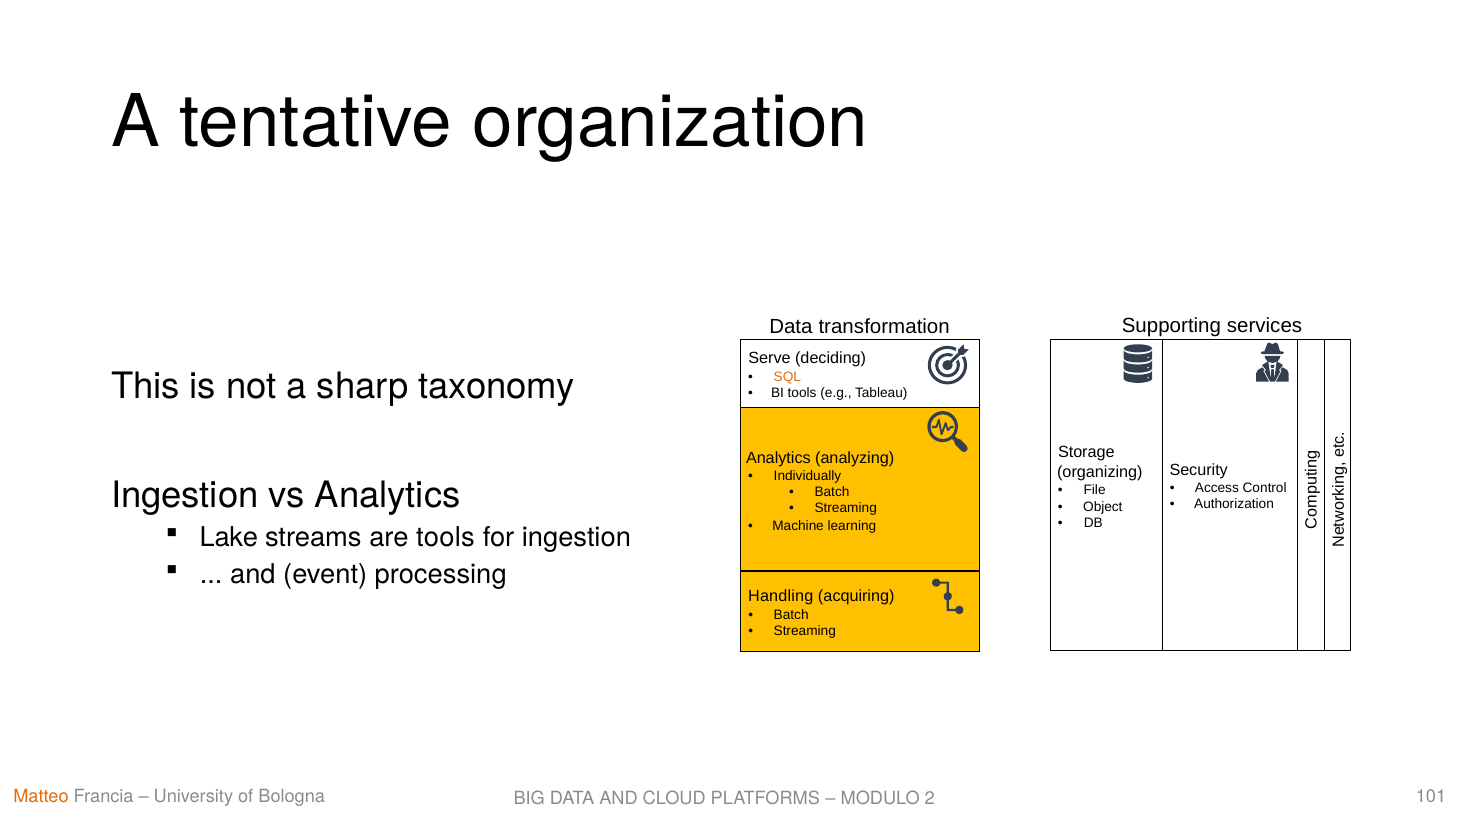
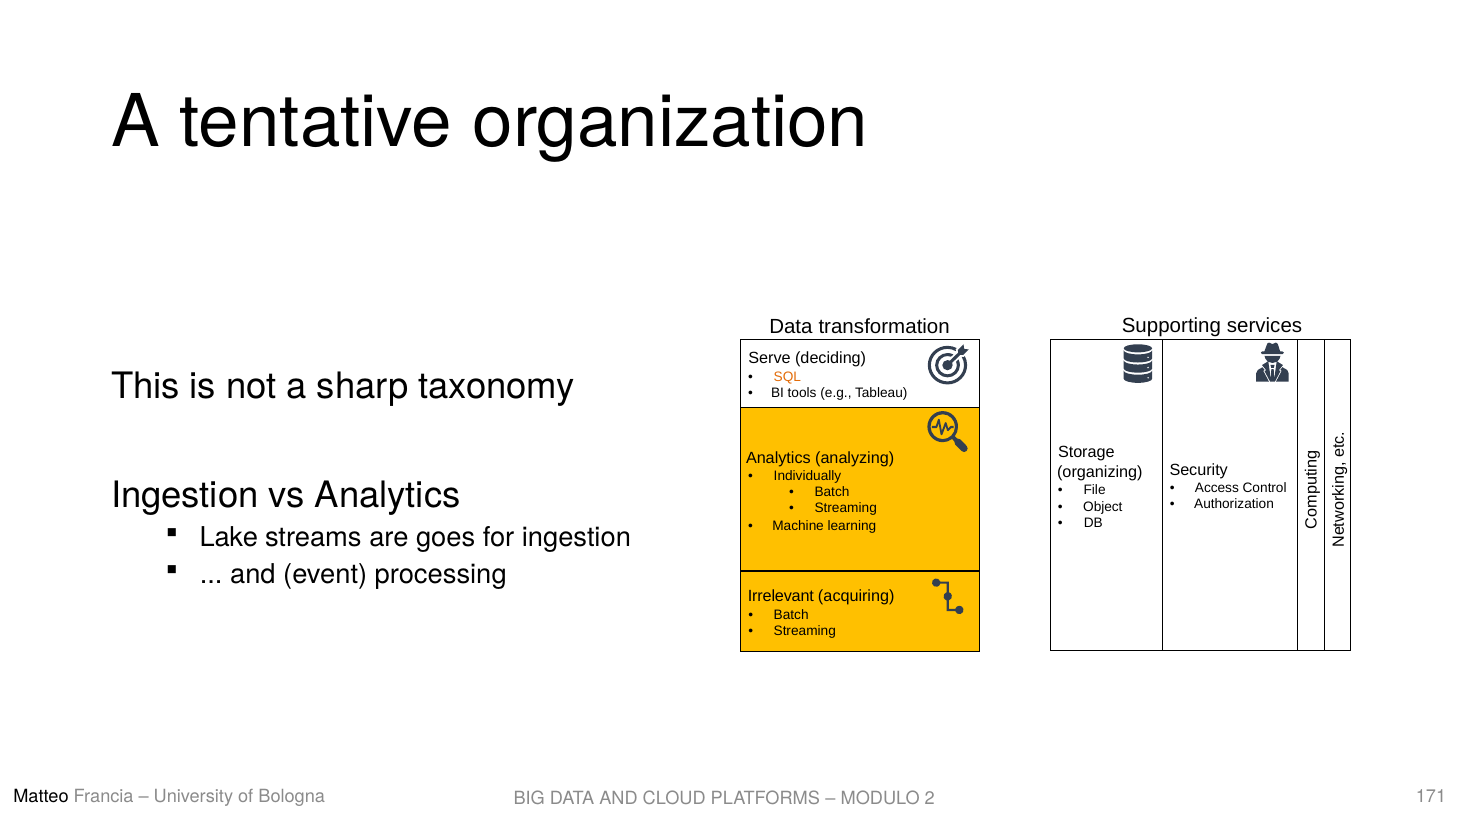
are tools: tools -> goes (446, 537)
Handling: Handling -> Irrelevant (781, 597)
Matteo colour: orange -> black (41, 797)
101: 101 -> 171 (1431, 797)
